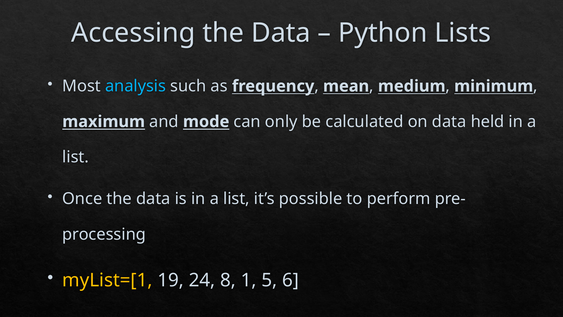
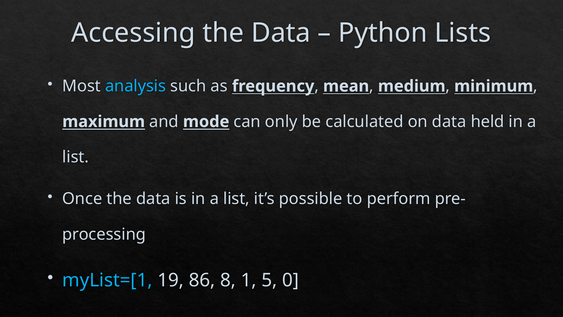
myList=[1 colour: yellow -> light blue (107, 280)
24: 24 -> 86 (202, 280)
6: 6 -> 0 (291, 280)
